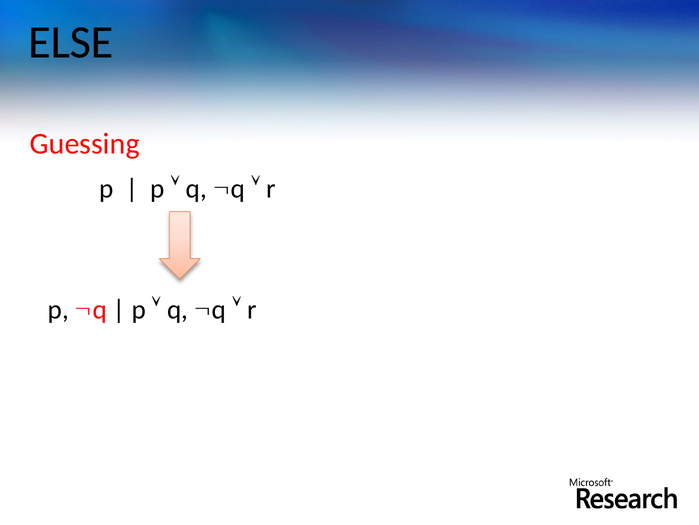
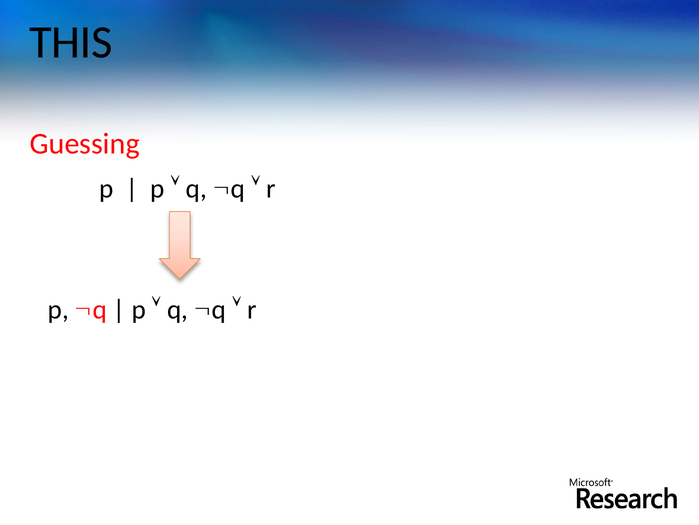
ELSE: ELSE -> THIS (71, 42)
